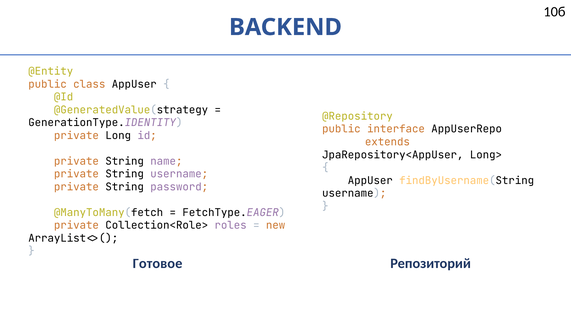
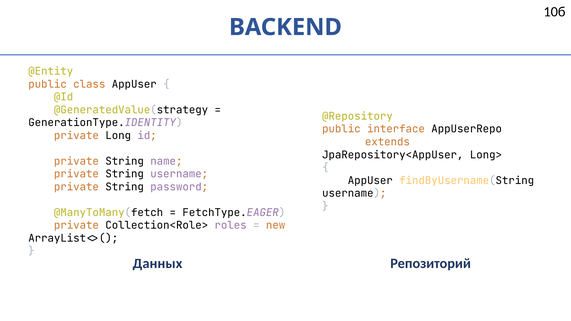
Готовое: Готовое -> Данных (158, 263)
